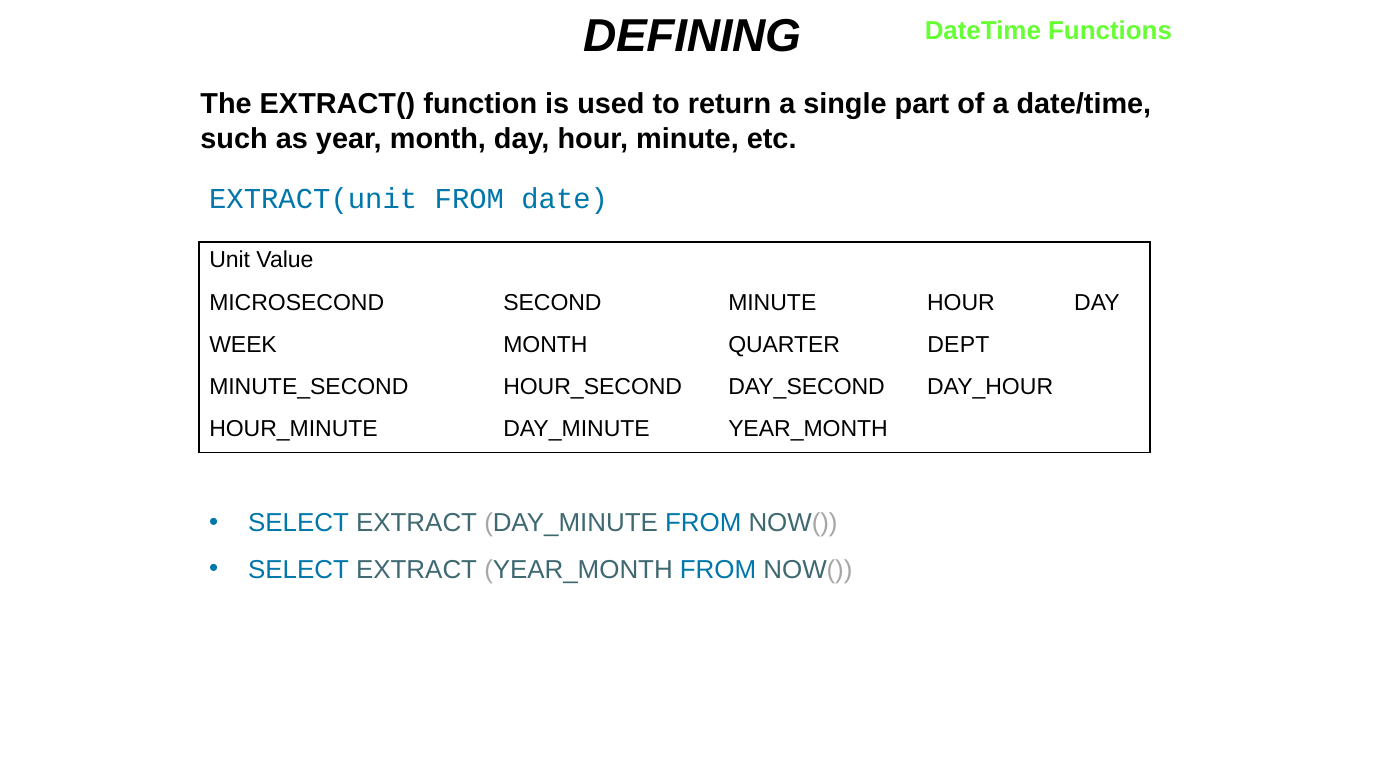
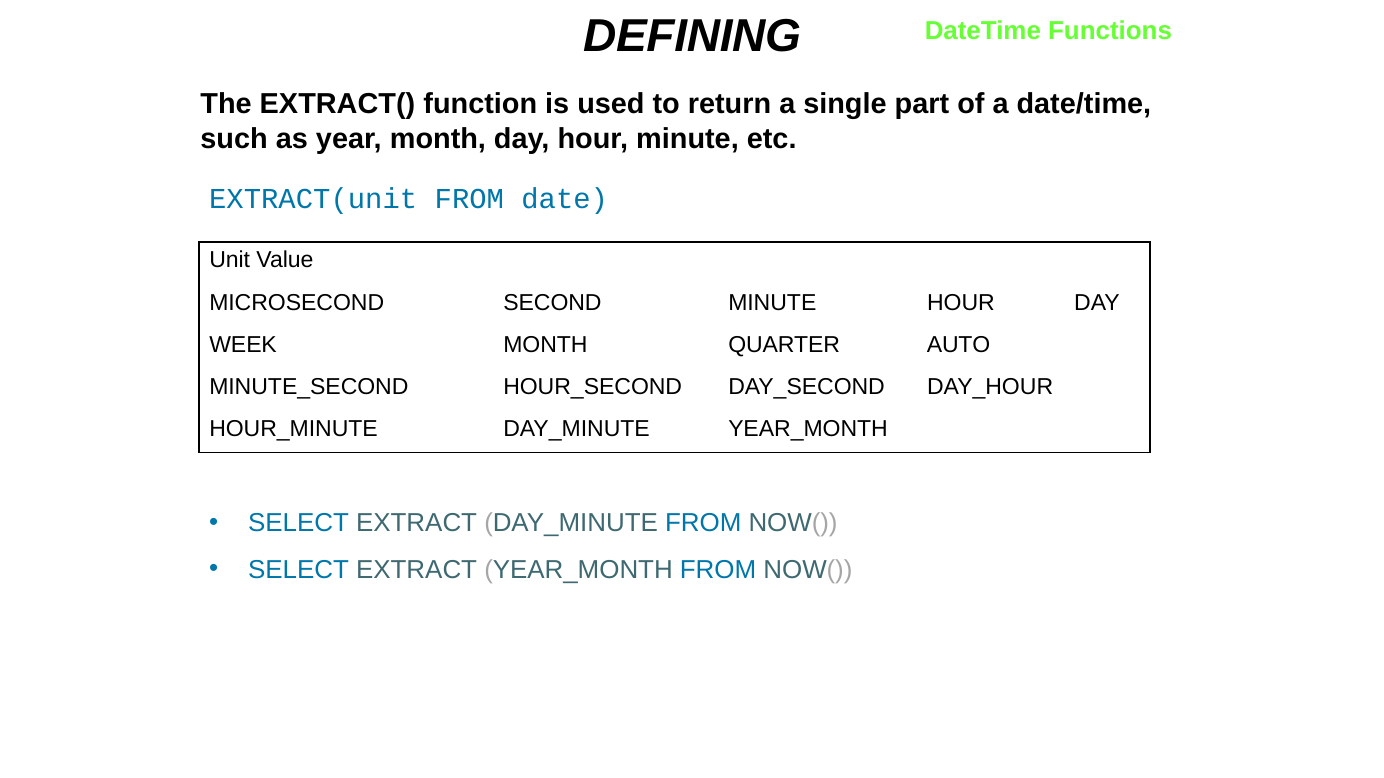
DEPT: DEPT -> AUTO (959, 345)
